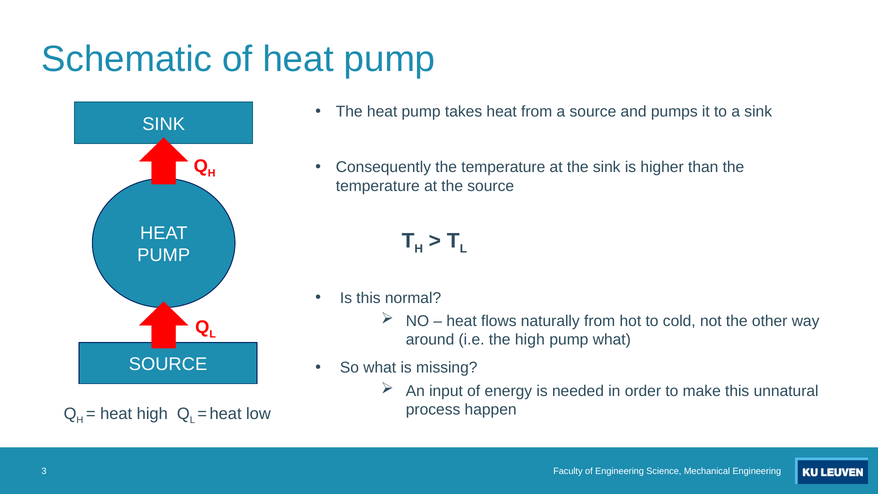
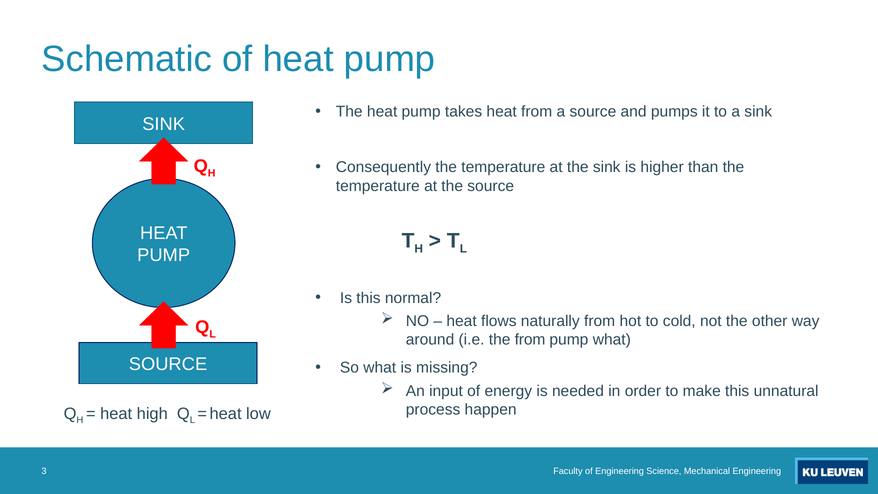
the high: high -> from (530, 340)
